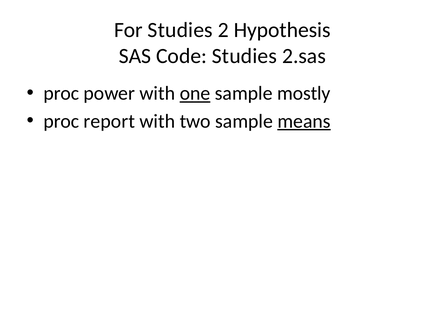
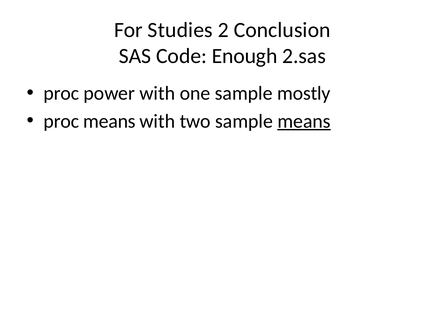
Hypothesis: Hypothesis -> Conclusion (282, 30)
Code Studies: Studies -> Enough (245, 56)
one underline: present -> none (195, 93)
proc report: report -> means (109, 121)
